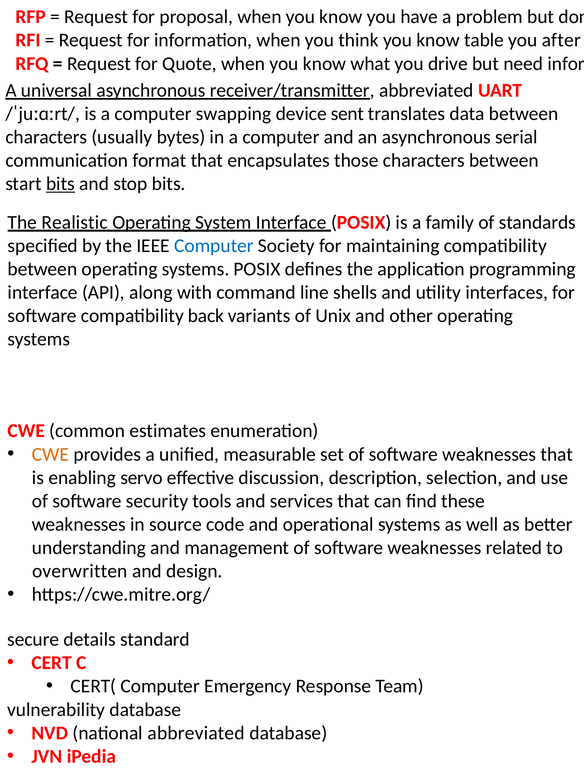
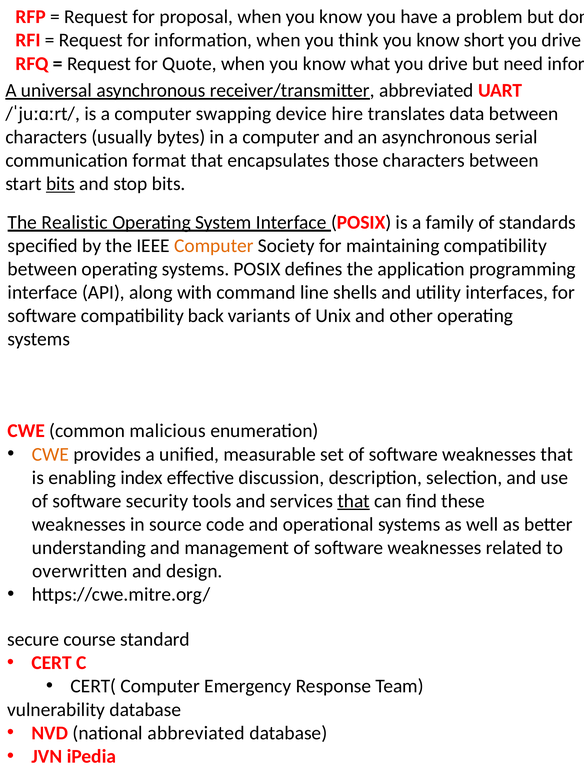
table: table -> short (484, 40)
after: after -> drive (561, 40)
sent: sent -> hire (347, 114)
Computer colour: blue -> orange (214, 246)
estimates: estimates -> malicious (168, 431)
servo: servo -> index (142, 477)
that underline: none -> present (354, 501)
details: details -> course (90, 639)
